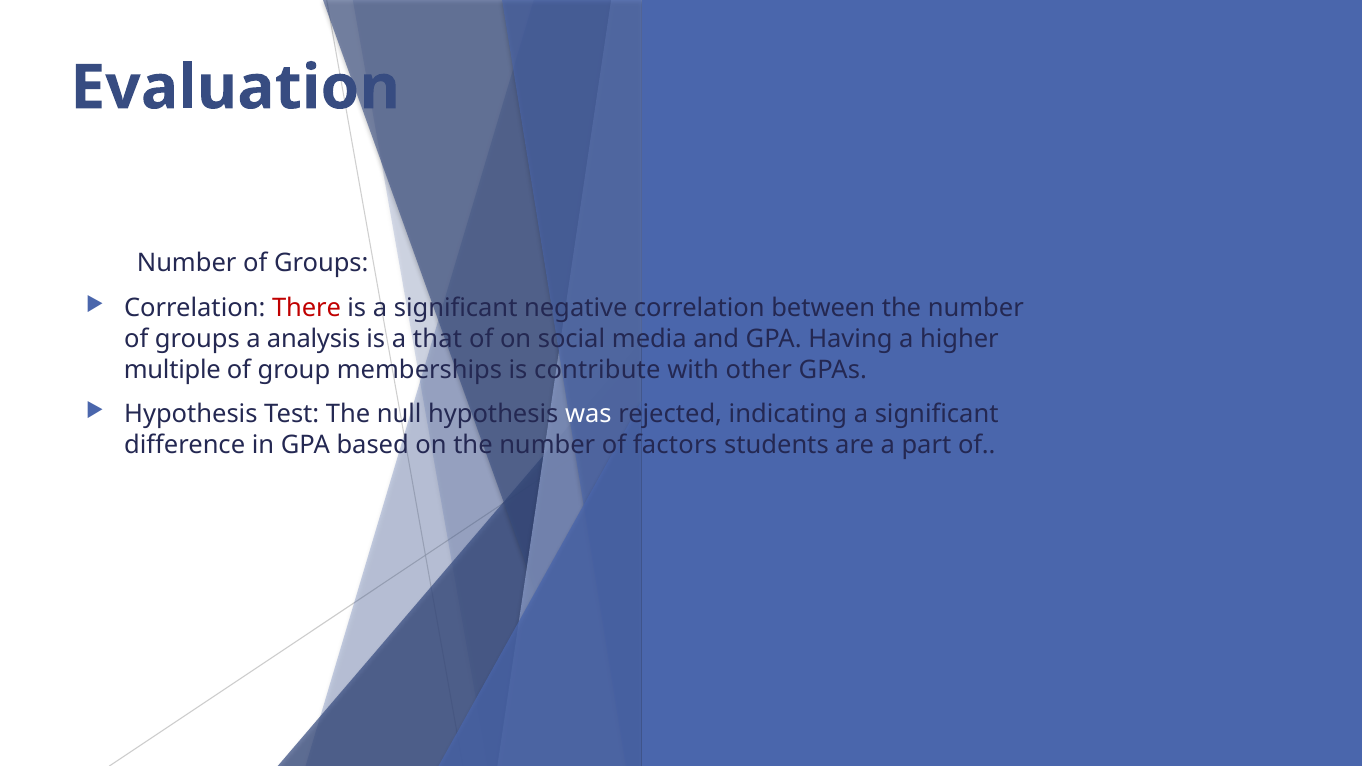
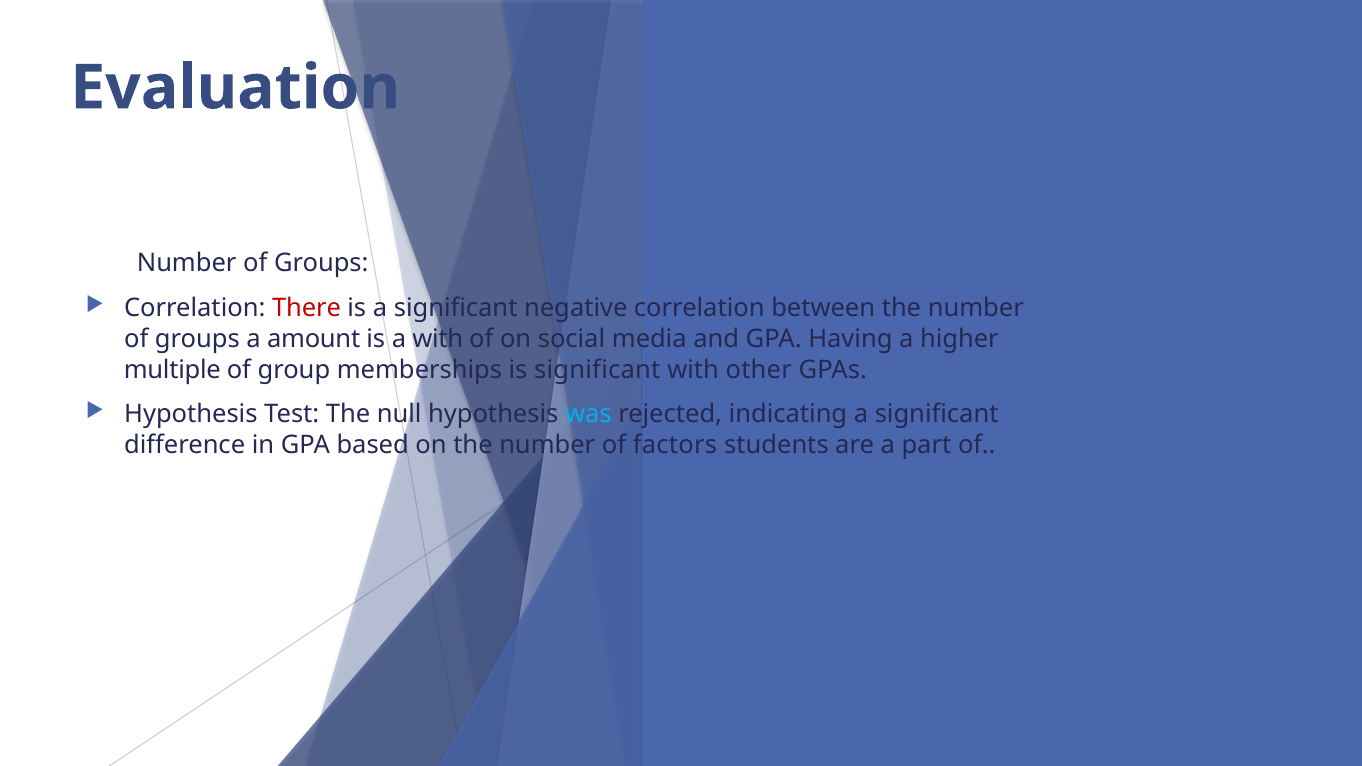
analysis: analysis -> amount (314, 339)
a that: that -> with (438, 339)
is contribute: contribute -> significant (597, 370)
was colour: white -> light blue (588, 415)
